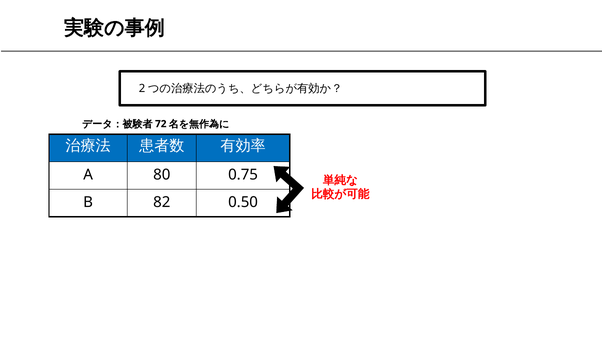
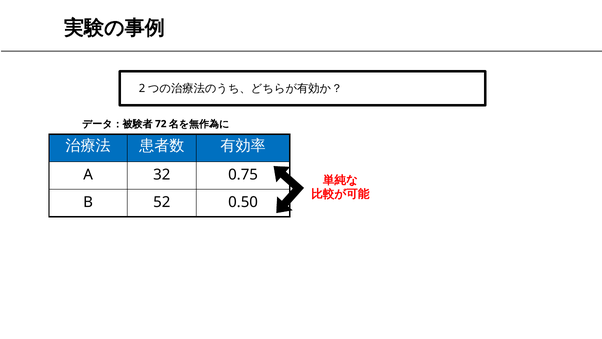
80: 80 -> 32 (162, 175)
82: 82 -> 52 (162, 202)
